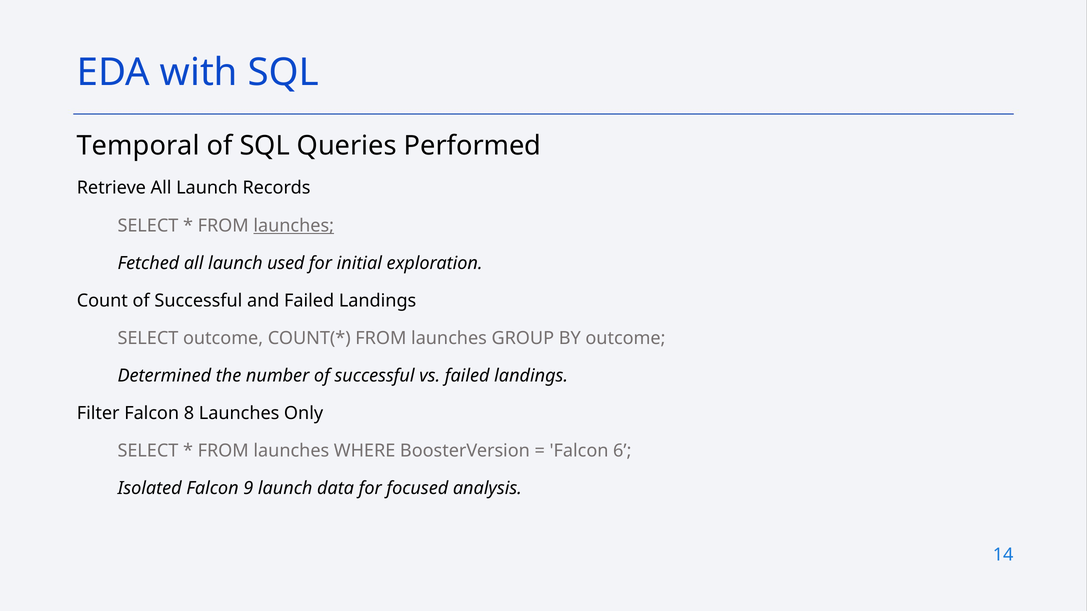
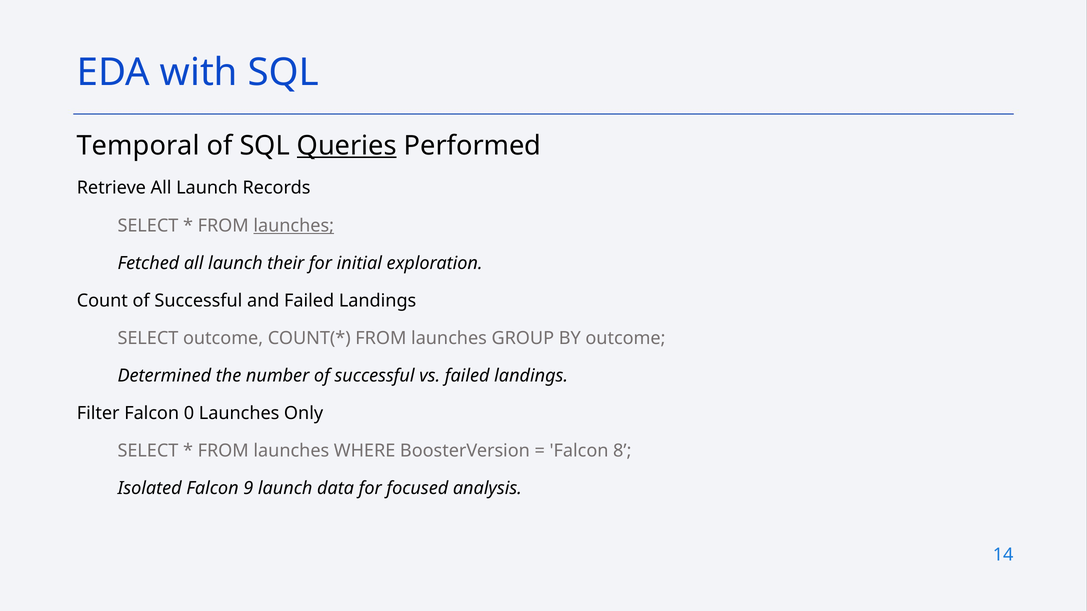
Queries underline: none -> present (347, 146)
used: used -> their (286, 263)
8: 8 -> 0 (189, 414)
6: 6 -> 8 (622, 451)
